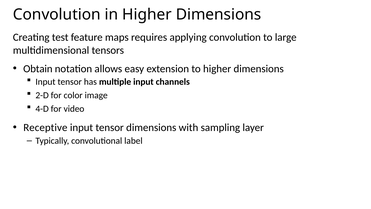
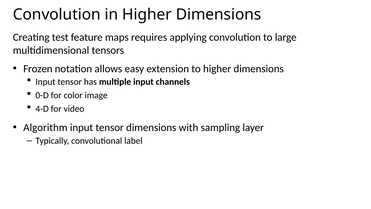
Obtain: Obtain -> Frozen (38, 69)
2-D: 2-D -> 0-D (42, 95)
Receptive: Receptive -> Algorithm (45, 127)
